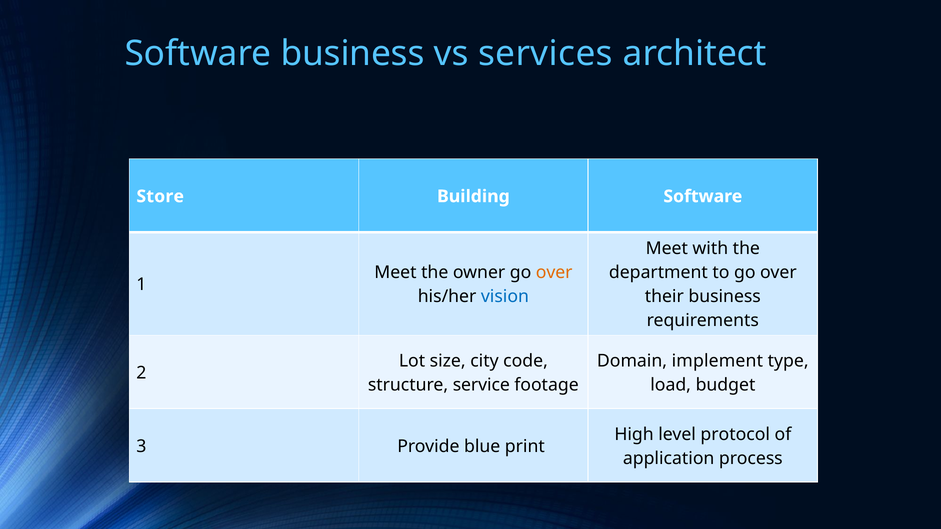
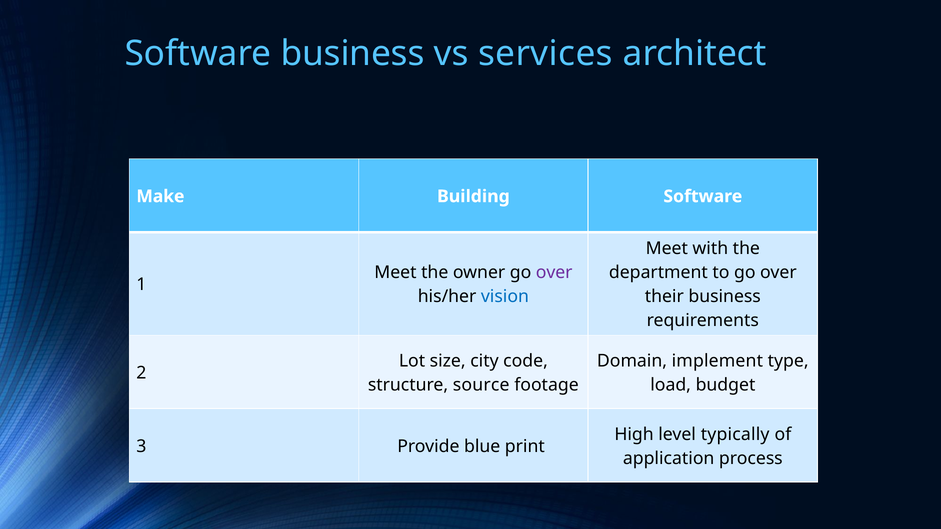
Store: Store -> Make (160, 197)
over colour: orange -> purple (554, 273)
service: service -> source (481, 385)
protocol: protocol -> typically (735, 435)
